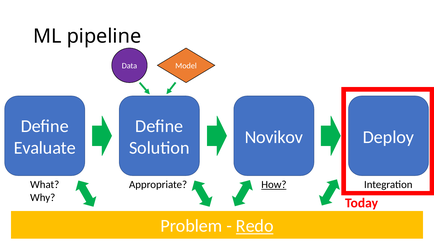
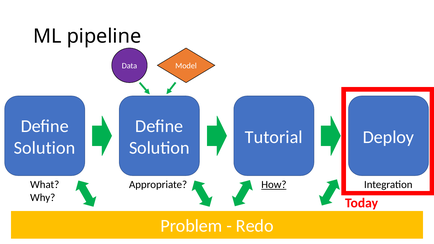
Novikov: Novikov -> Tutorial (274, 137)
Evaluate: Evaluate -> Solution (45, 148)
Redo underline: present -> none (255, 226)
